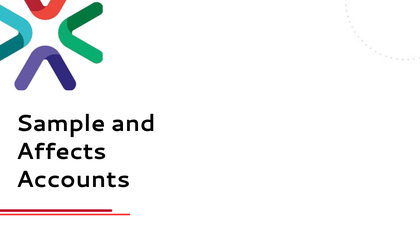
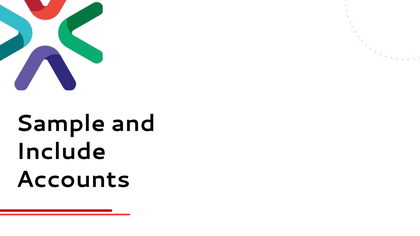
Affects: Affects -> Include (61, 152)
